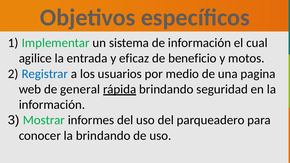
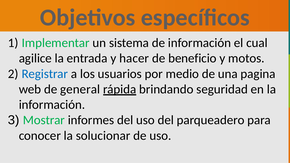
eficaz: eficaz -> hacer (134, 58)
la brindando: brindando -> solucionar (103, 136)
